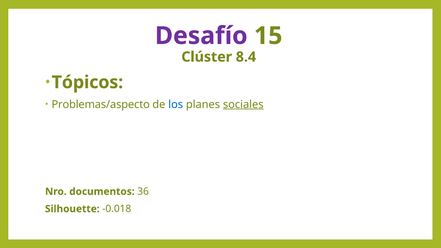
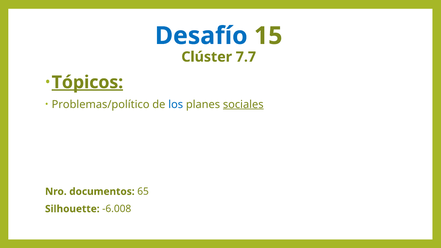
Desafío colour: purple -> blue (201, 36)
8.4: 8.4 -> 7.7 (246, 57)
Tópicos underline: none -> present (87, 82)
Problemas/aspecto: Problemas/aspecto -> Problemas/político (101, 104)
36: 36 -> 65 (143, 192)
-0.018: -0.018 -> -6.008 (117, 209)
